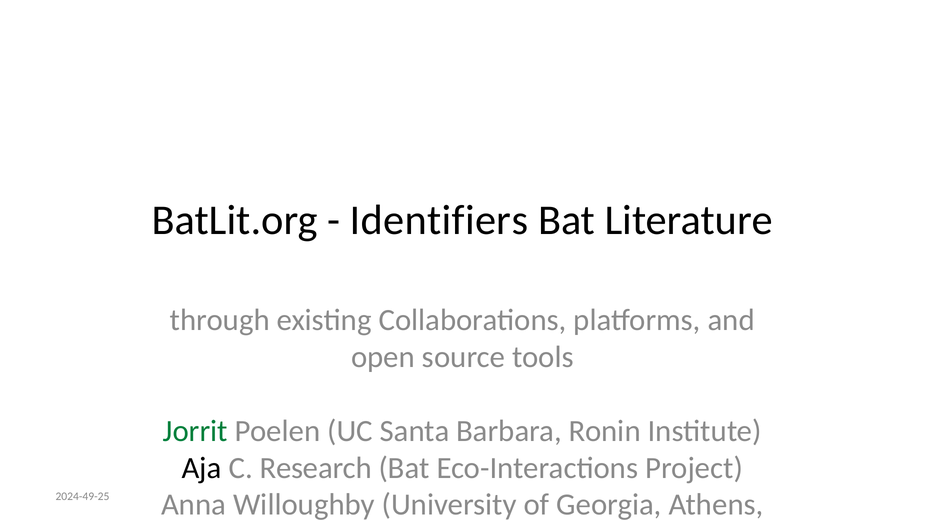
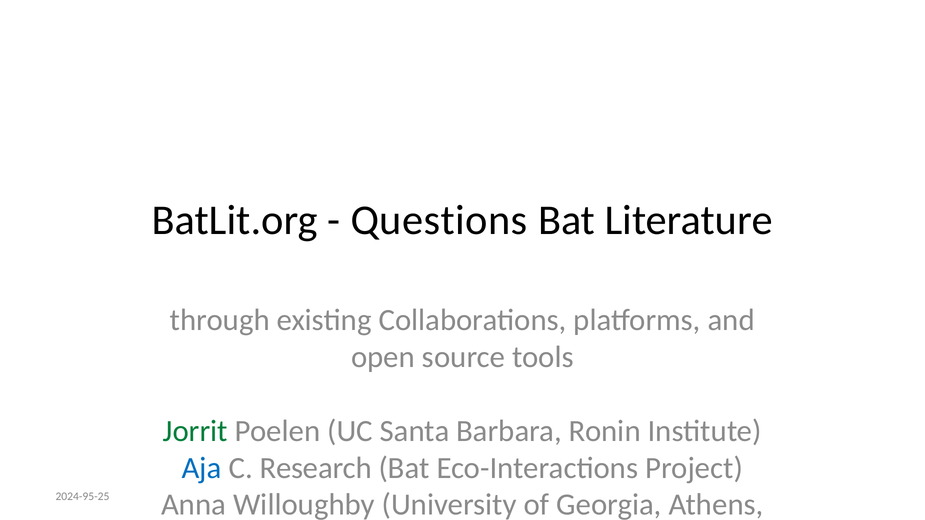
Identifiers: Identifiers -> Questions (439, 220)
Aja colour: black -> blue (202, 468)
2024-49-25: 2024-49-25 -> 2024-95-25 (82, 497)
